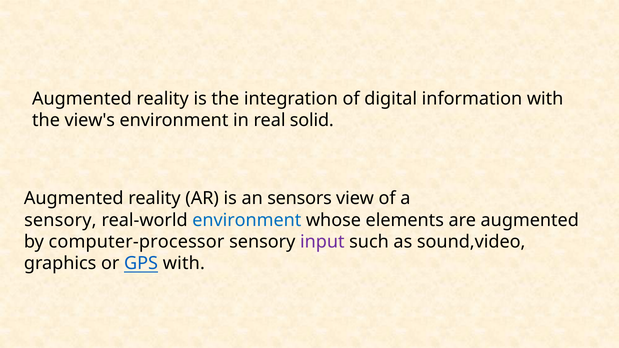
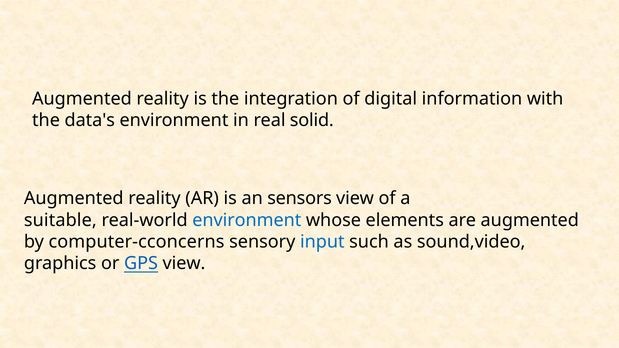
view's: view's -> data's (90, 120)
sensory: sensory -> suitable (60, 220)
computer-processor: computer-processor -> computer-cconcerns (137, 242)
input colour: purple -> blue (322, 242)
GPS with: with -> view (184, 264)
